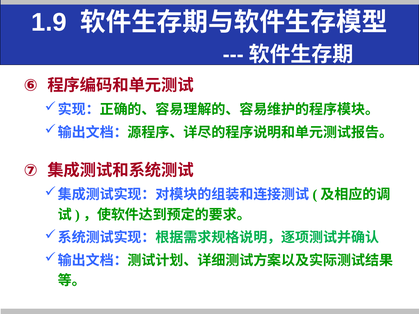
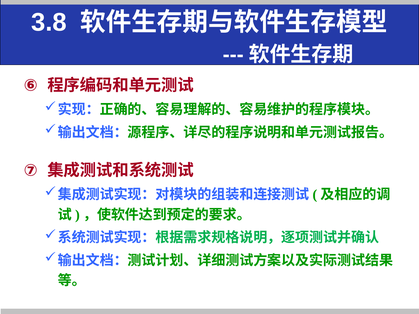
1.9: 1.9 -> 3.8 (49, 22)
